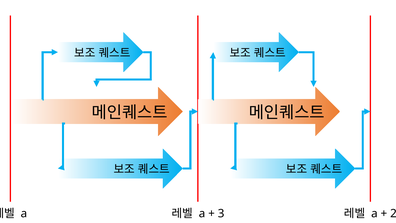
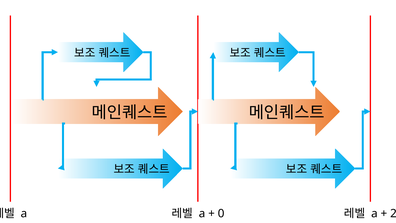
3: 3 -> 0 (221, 213)
